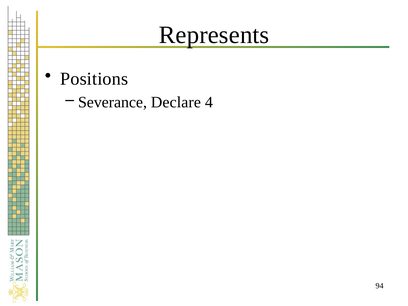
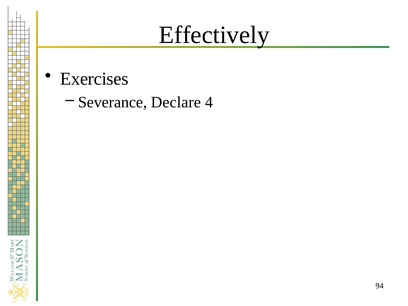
Represents: Represents -> Effectively (214, 35)
Positions: Positions -> Exercises (94, 79)
